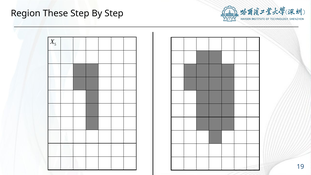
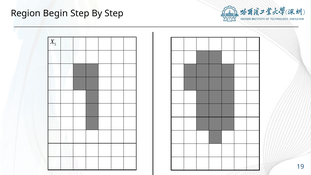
These: These -> Begin (55, 13)
